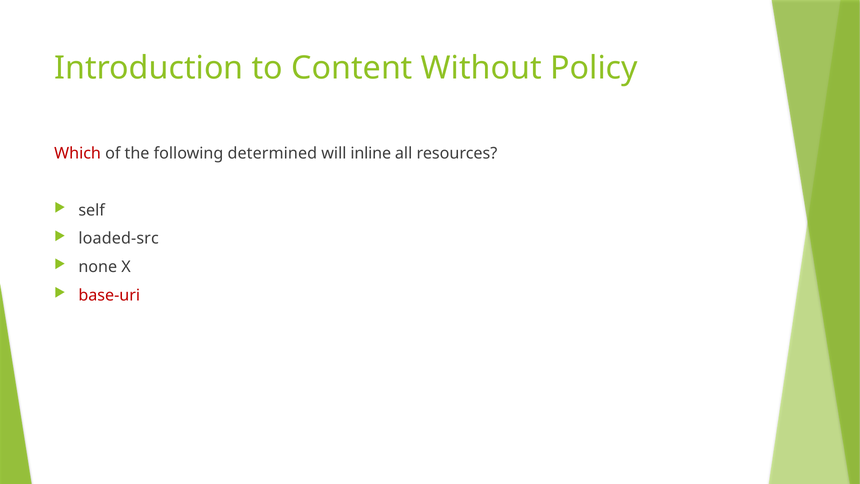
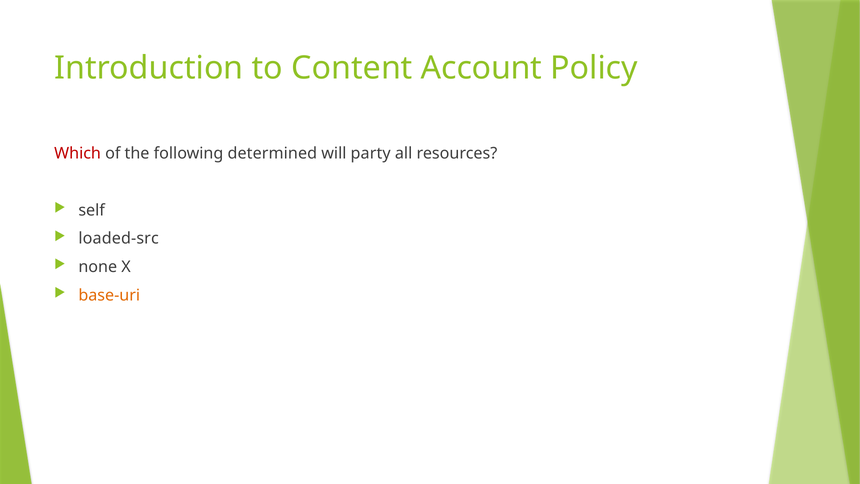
Without: Without -> Account (481, 68)
inline: inline -> party (371, 154)
base-uri colour: red -> orange (109, 295)
